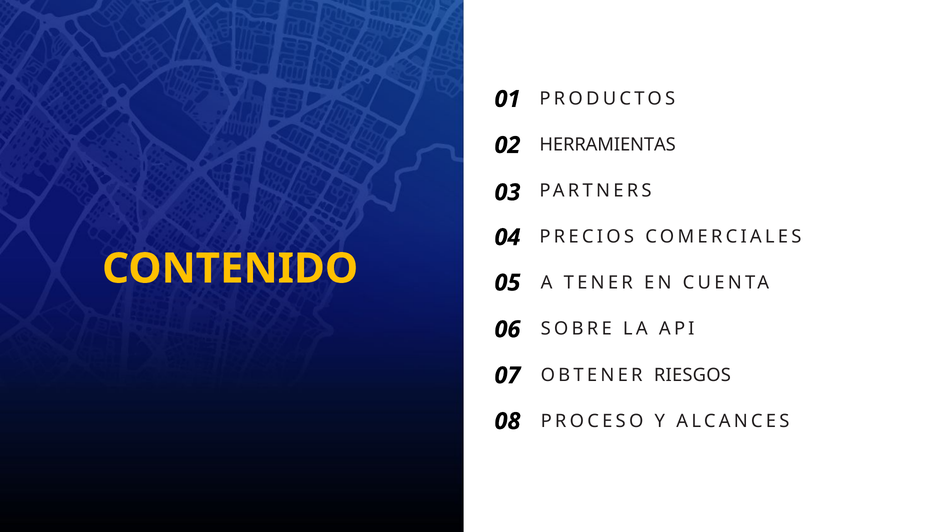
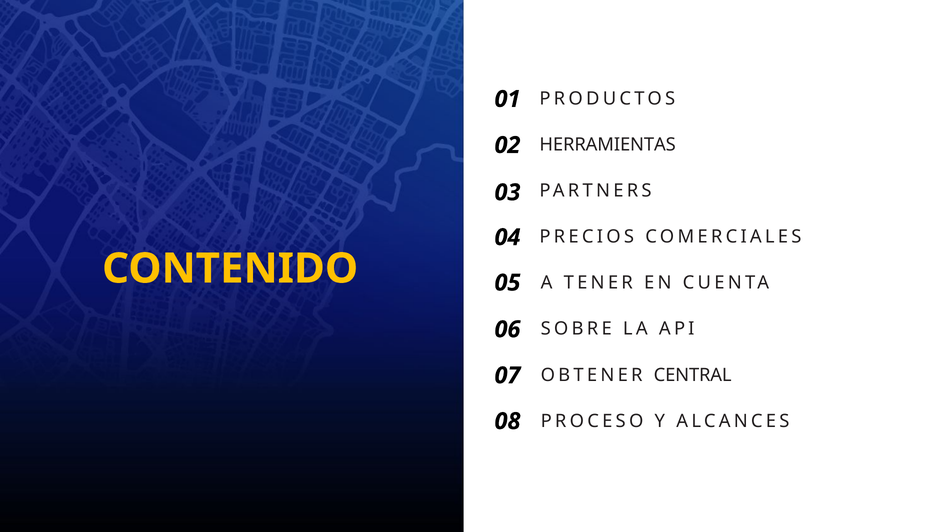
RIESGOS: RIESGOS -> CENTRAL (693, 375)
